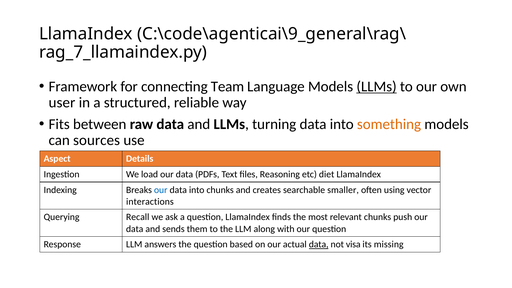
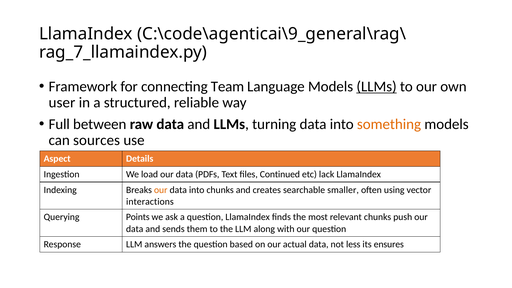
Fits: Fits -> Full (59, 124)
Reasoning: Reasoning -> Continued (280, 174)
diet: diet -> lack (327, 174)
our colour: blue -> orange (161, 190)
Recall: Recall -> Points (138, 217)
data underline: present -> none (319, 244)
visa: visa -> less (353, 244)
missing: missing -> ensures (389, 244)
